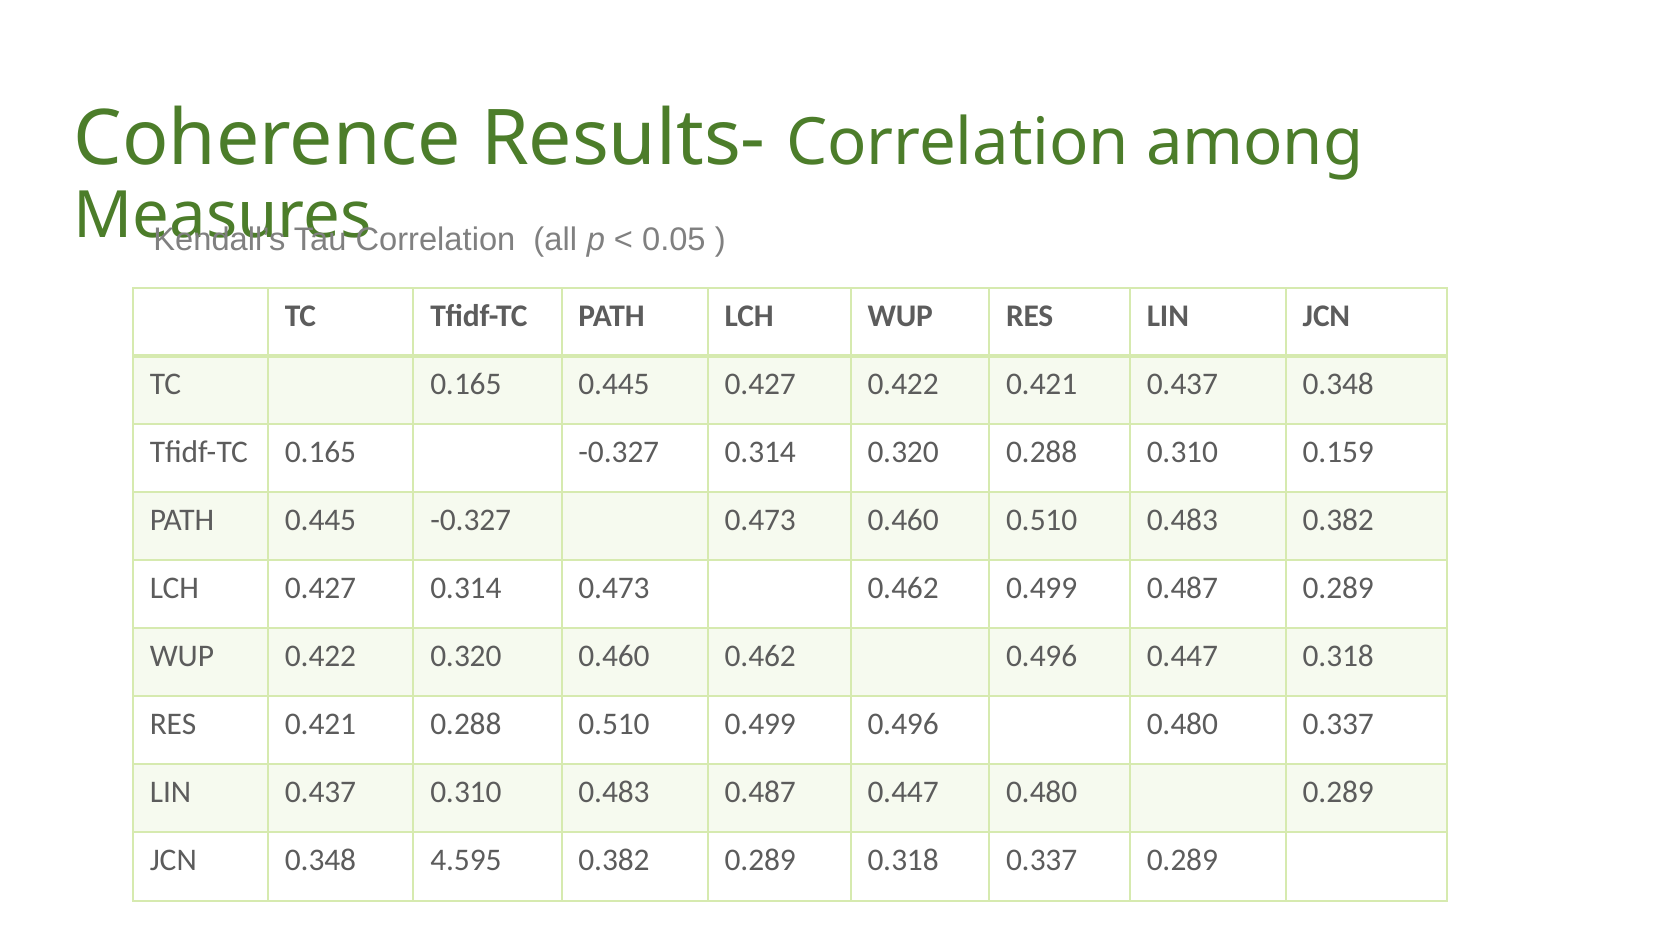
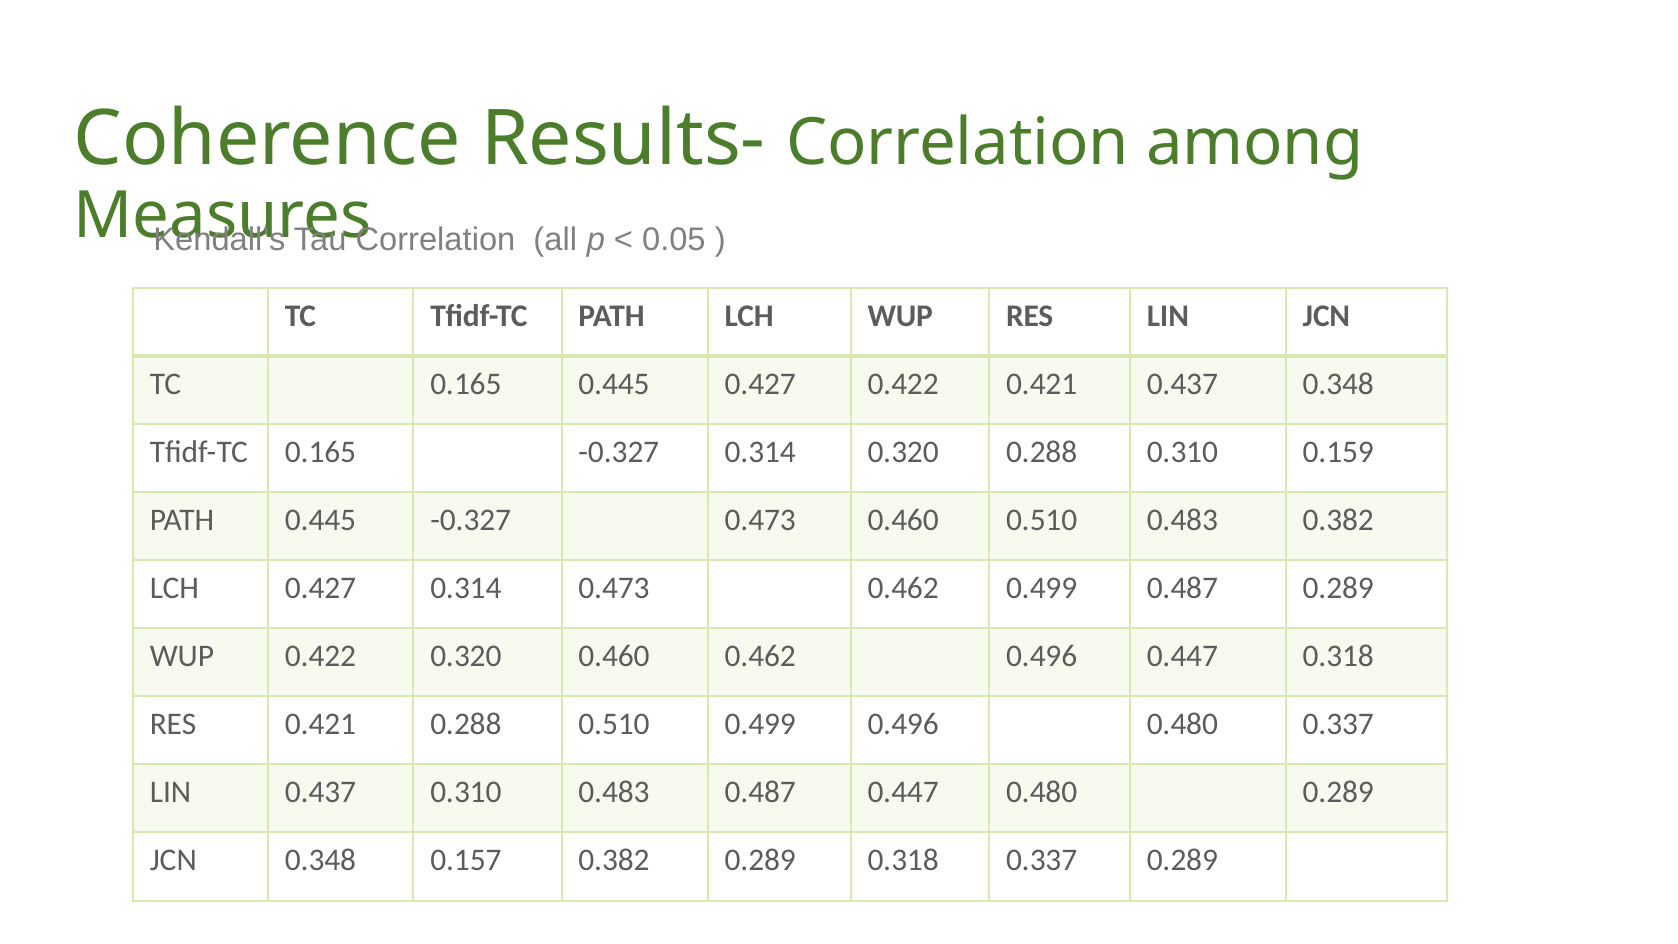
4.595: 4.595 -> 0.157 (466, 860)
